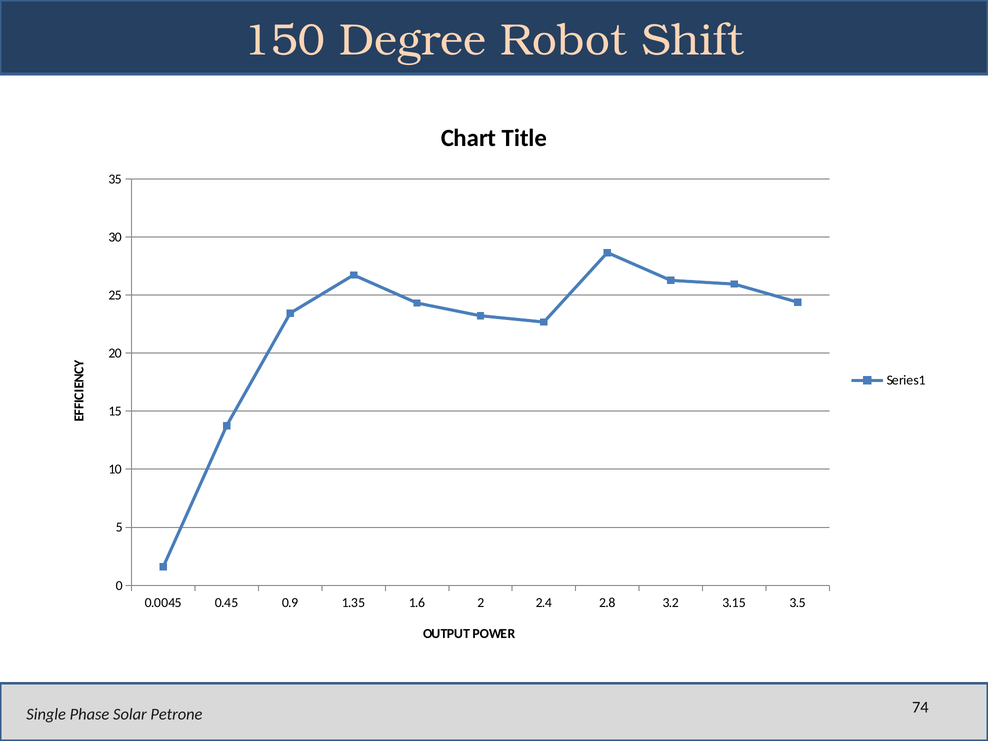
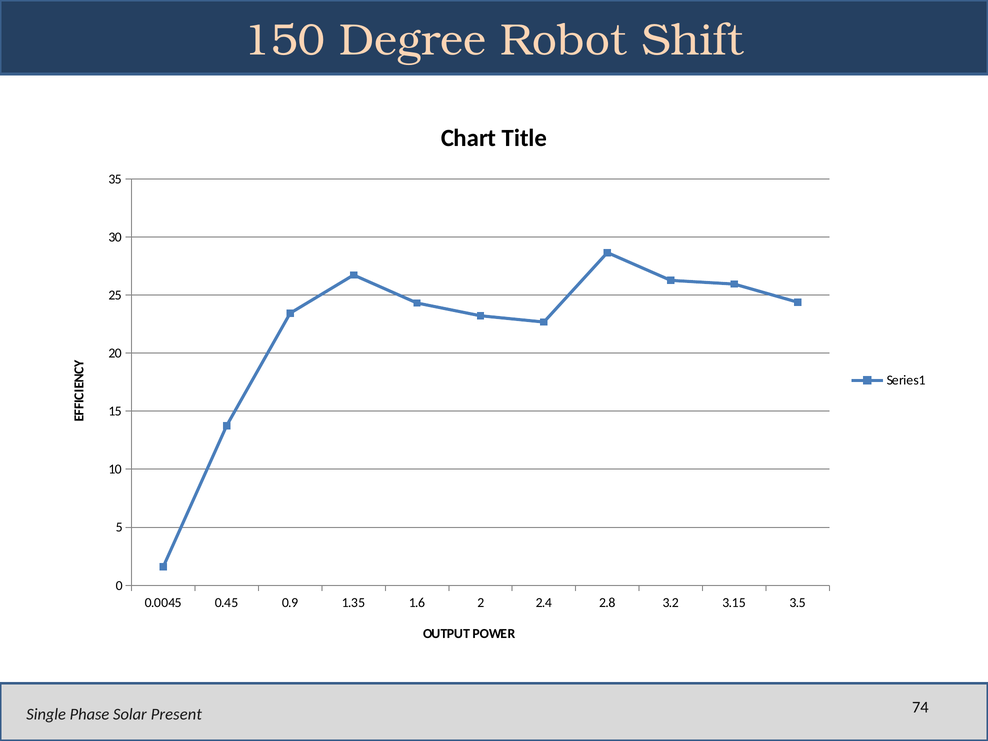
Petrone: Petrone -> Present (176, 714)
